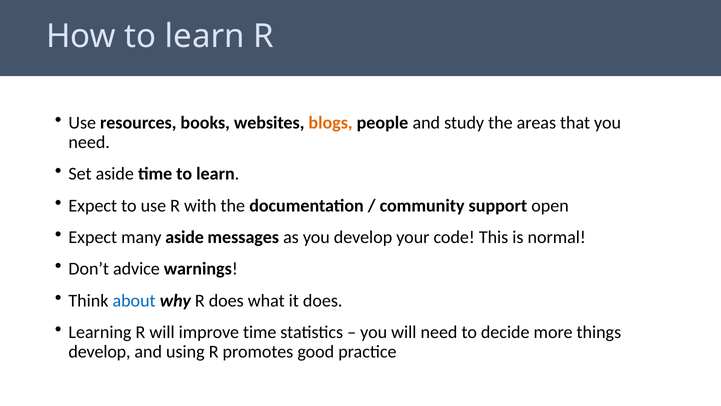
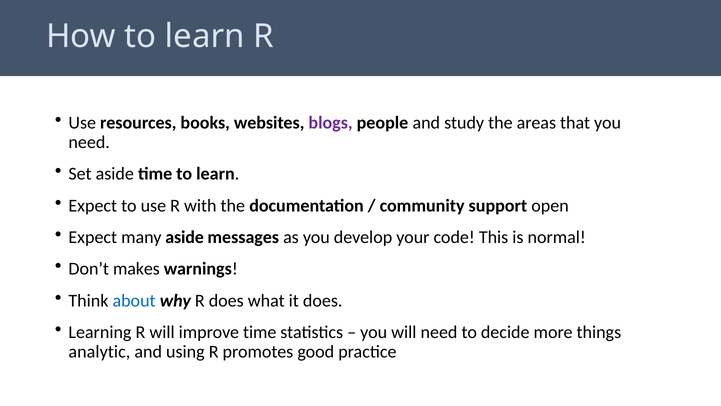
blogs colour: orange -> purple (331, 123)
advice: advice -> makes (136, 269)
develop: develop -> analytic (99, 351)
